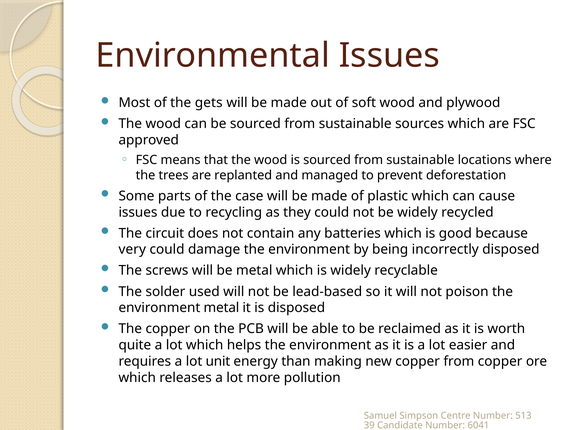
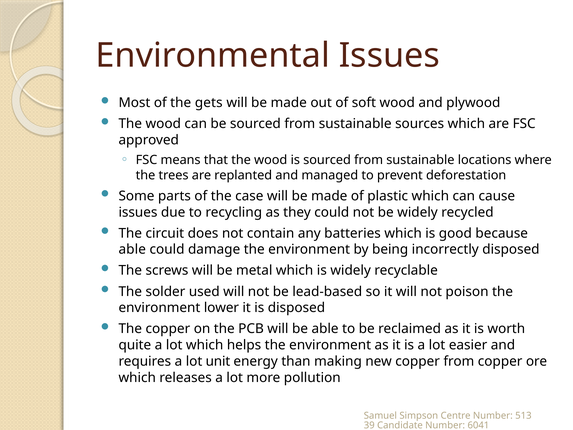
very: very -> able (132, 249)
environment metal: metal -> lower (221, 308)
